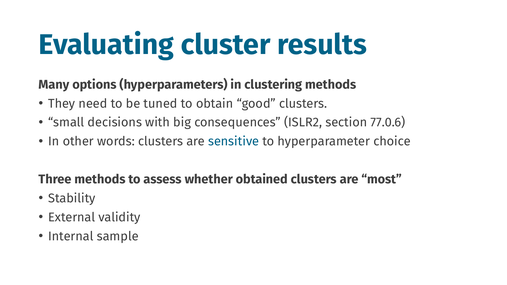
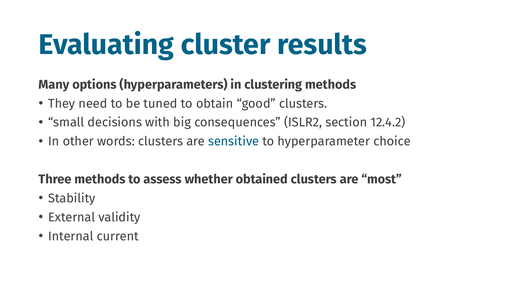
77.0.6: 77.0.6 -> 12.4.2 (388, 123)
sample: sample -> current (118, 236)
